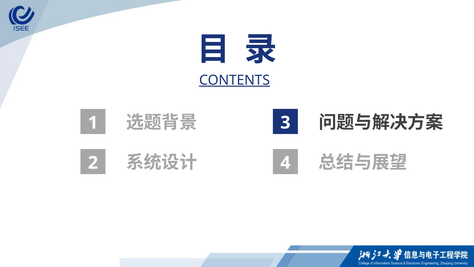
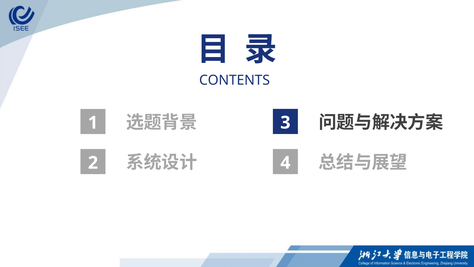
CONTENTS underline: present -> none (235, 80)
